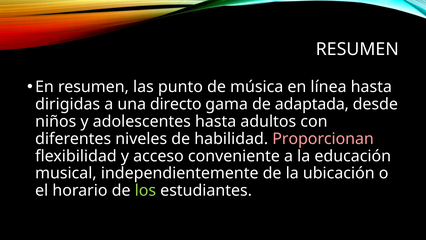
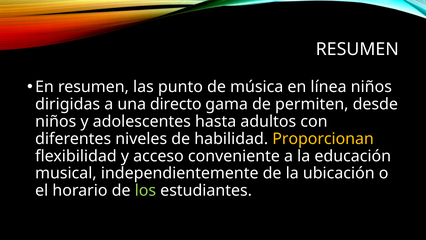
línea hasta: hasta -> niños (371, 87)
adaptada: adaptada -> permiten (312, 104)
Proporcionan colour: pink -> yellow (323, 139)
